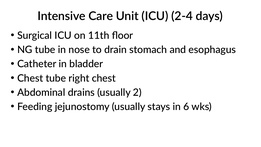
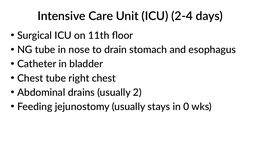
6: 6 -> 0 (186, 107)
